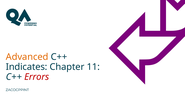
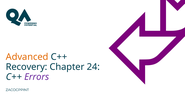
Indicates: Indicates -> Recovery (27, 67)
11: 11 -> 24 (93, 67)
Errors colour: red -> purple (37, 77)
